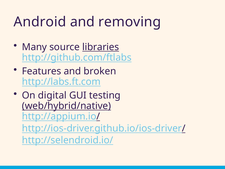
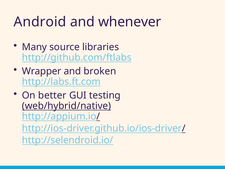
removing: removing -> whenever (130, 22)
libraries underline: present -> none (101, 47)
Features: Features -> Wrapper (42, 71)
digital: digital -> better (52, 95)
